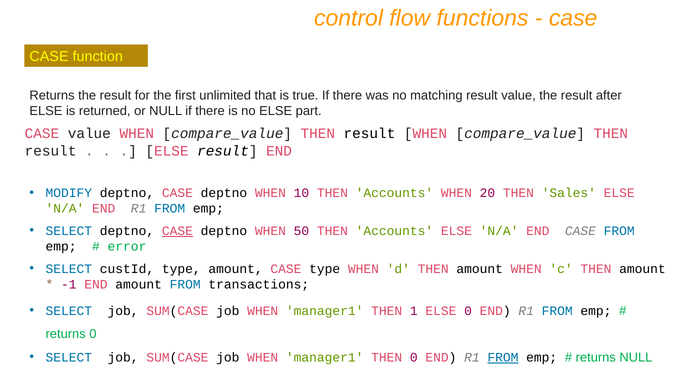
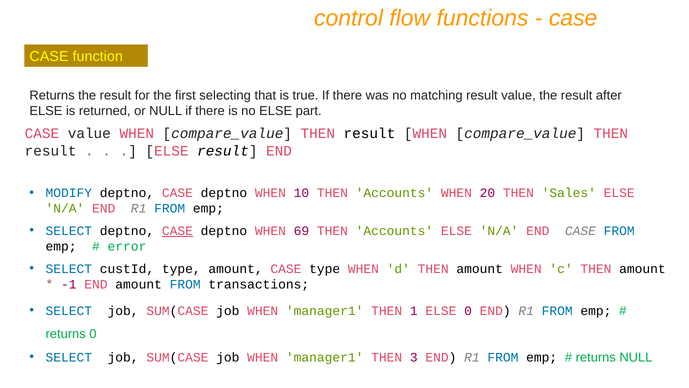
unlimited: unlimited -> selecting (225, 95)
50: 50 -> 69 (301, 231)
THEN 0: 0 -> 3 (414, 357)
FROM underline: present -> none (503, 357)
